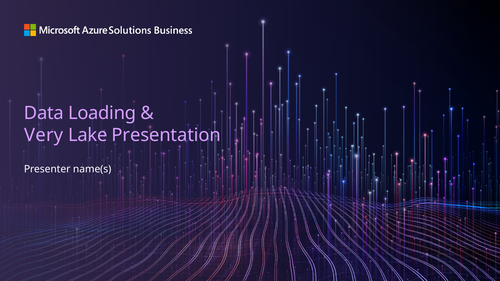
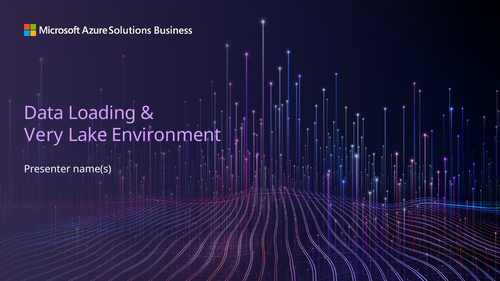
Presentation: Presentation -> Environment (166, 135)
